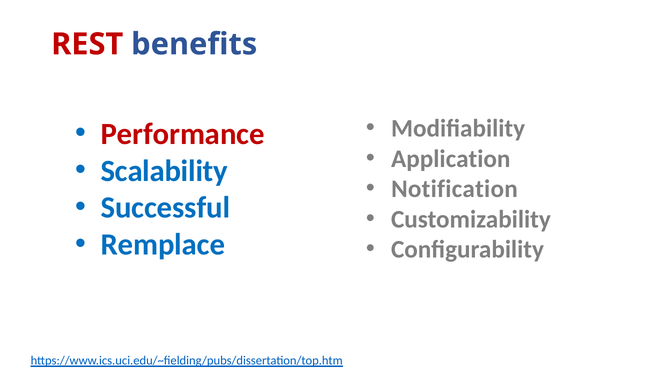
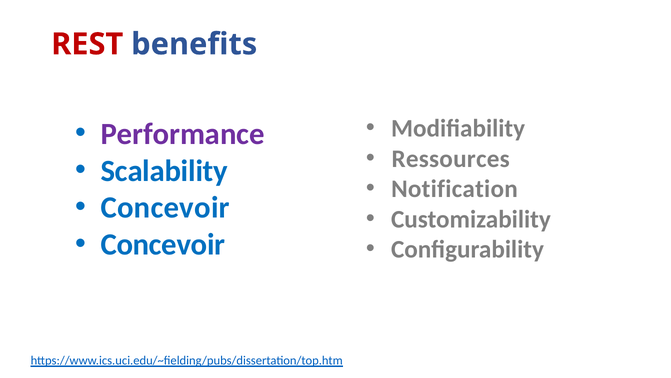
Performance colour: red -> purple (183, 134)
Application: Application -> Ressources (451, 158)
Successful: Successful -> Concevoir (165, 208)
Remplace: Remplace -> Concevoir (163, 244)
